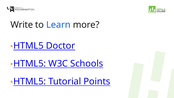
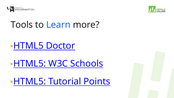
Write: Write -> Tools (22, 25)
